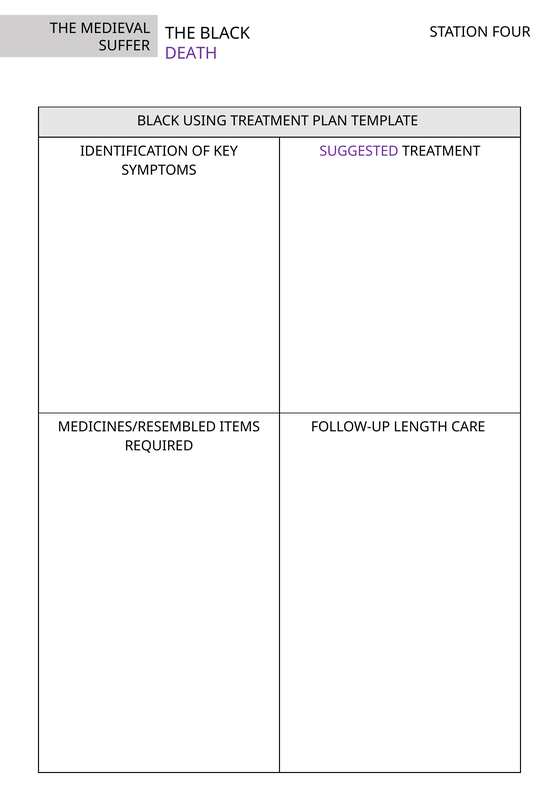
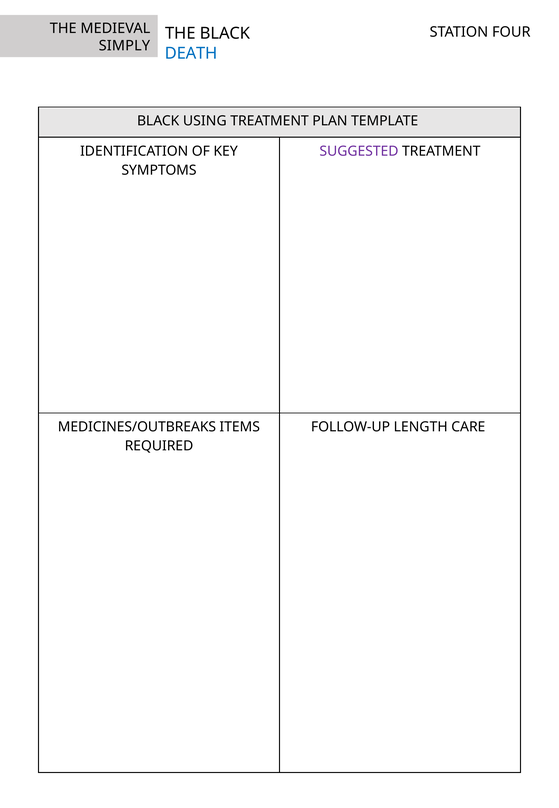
SUFFER: SUFFER -> SIMPLY (124, 46)
DEATH colour: purple -> blue (191, 53)
MEDICINES/RESEMBLED: MEDICINES/RESEMBLED -> MEDICINES/OUTBREAKS (137, 427)
